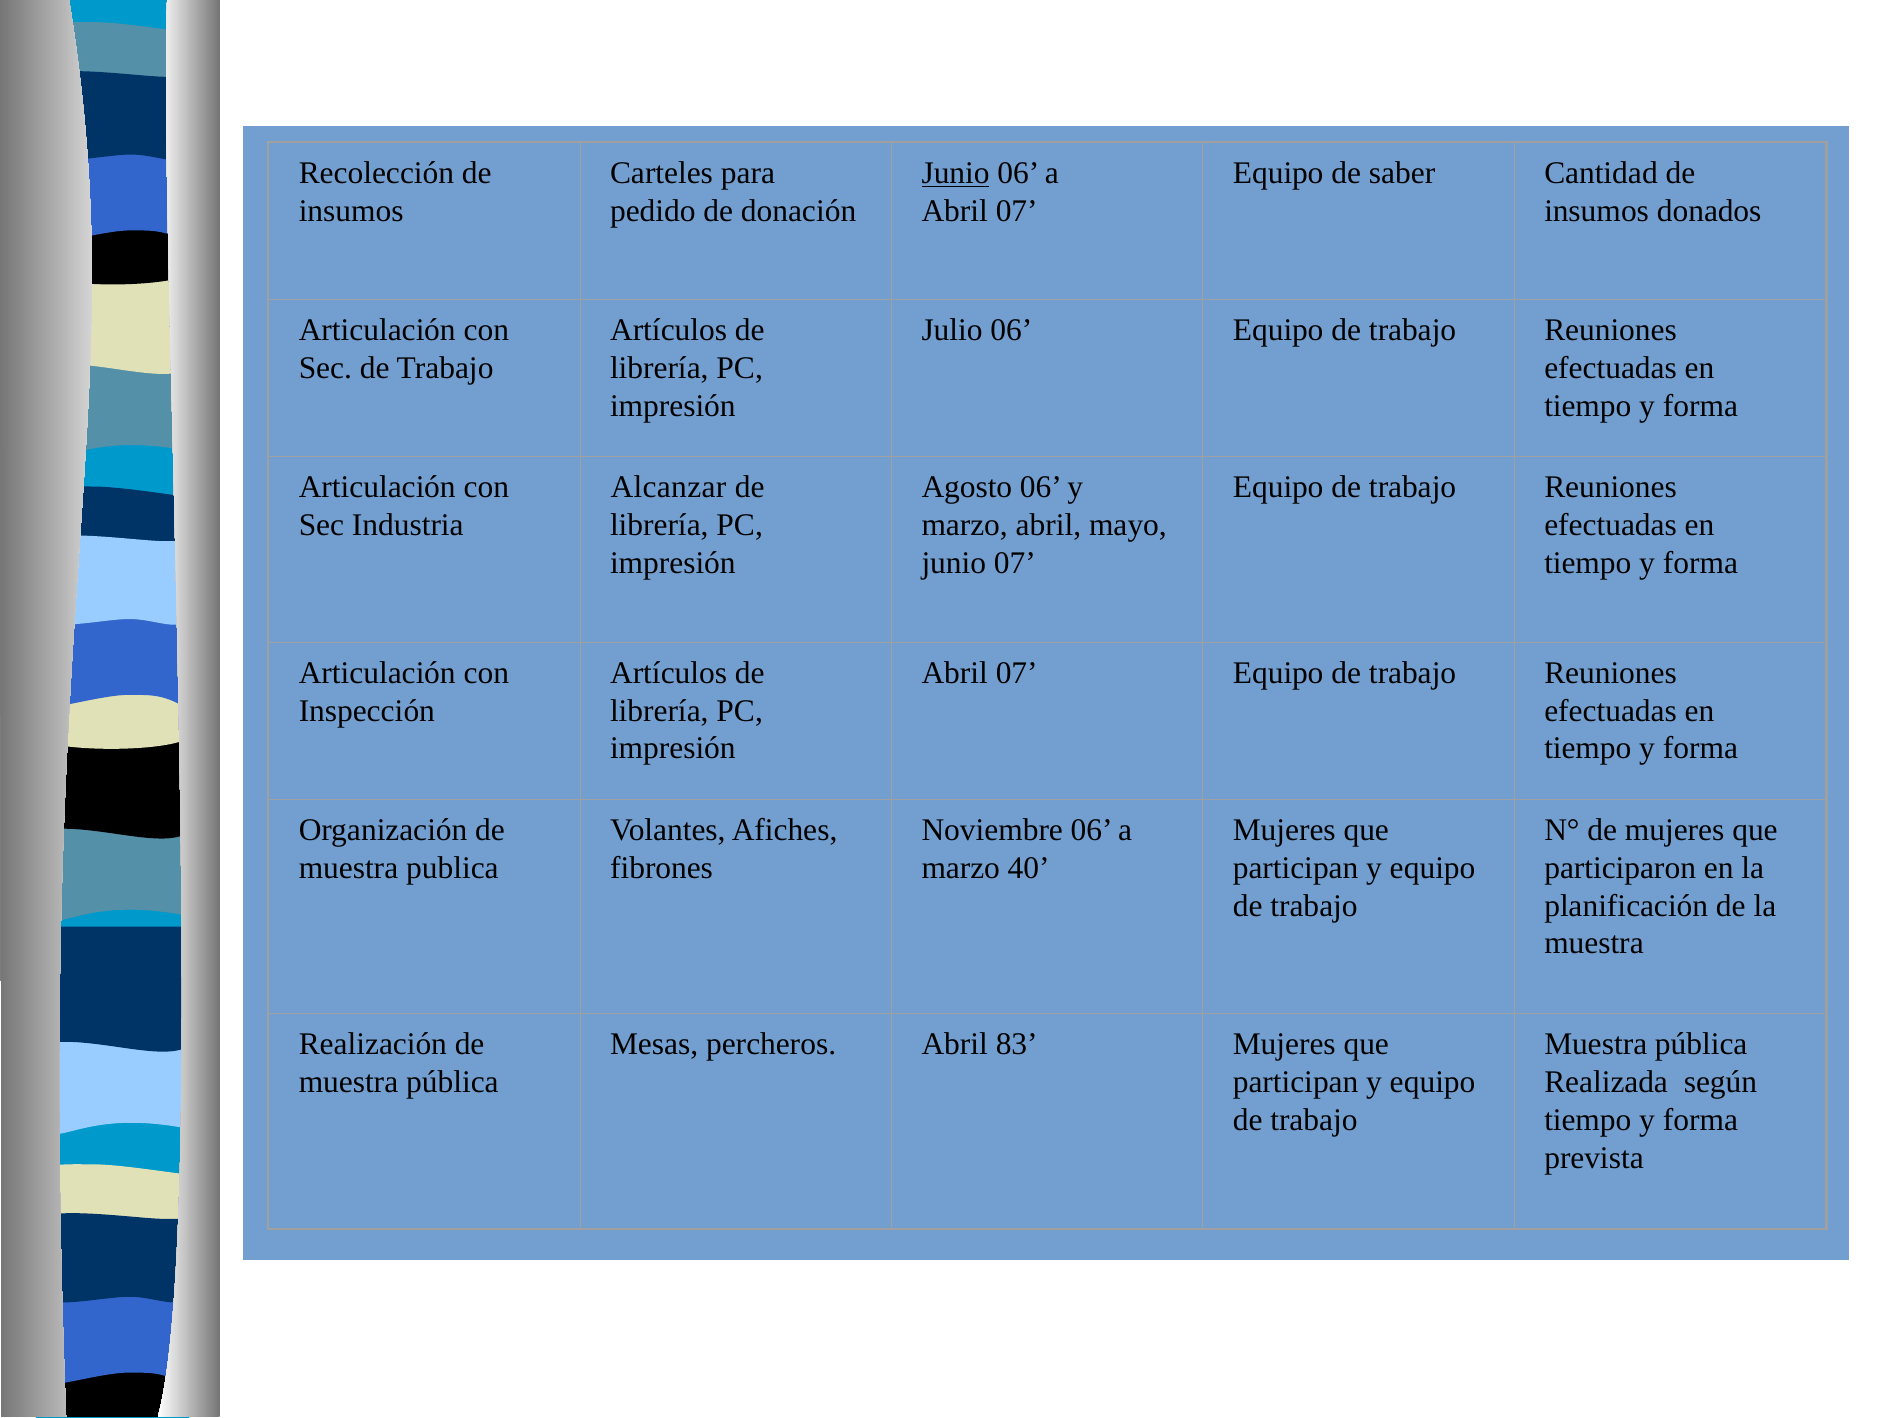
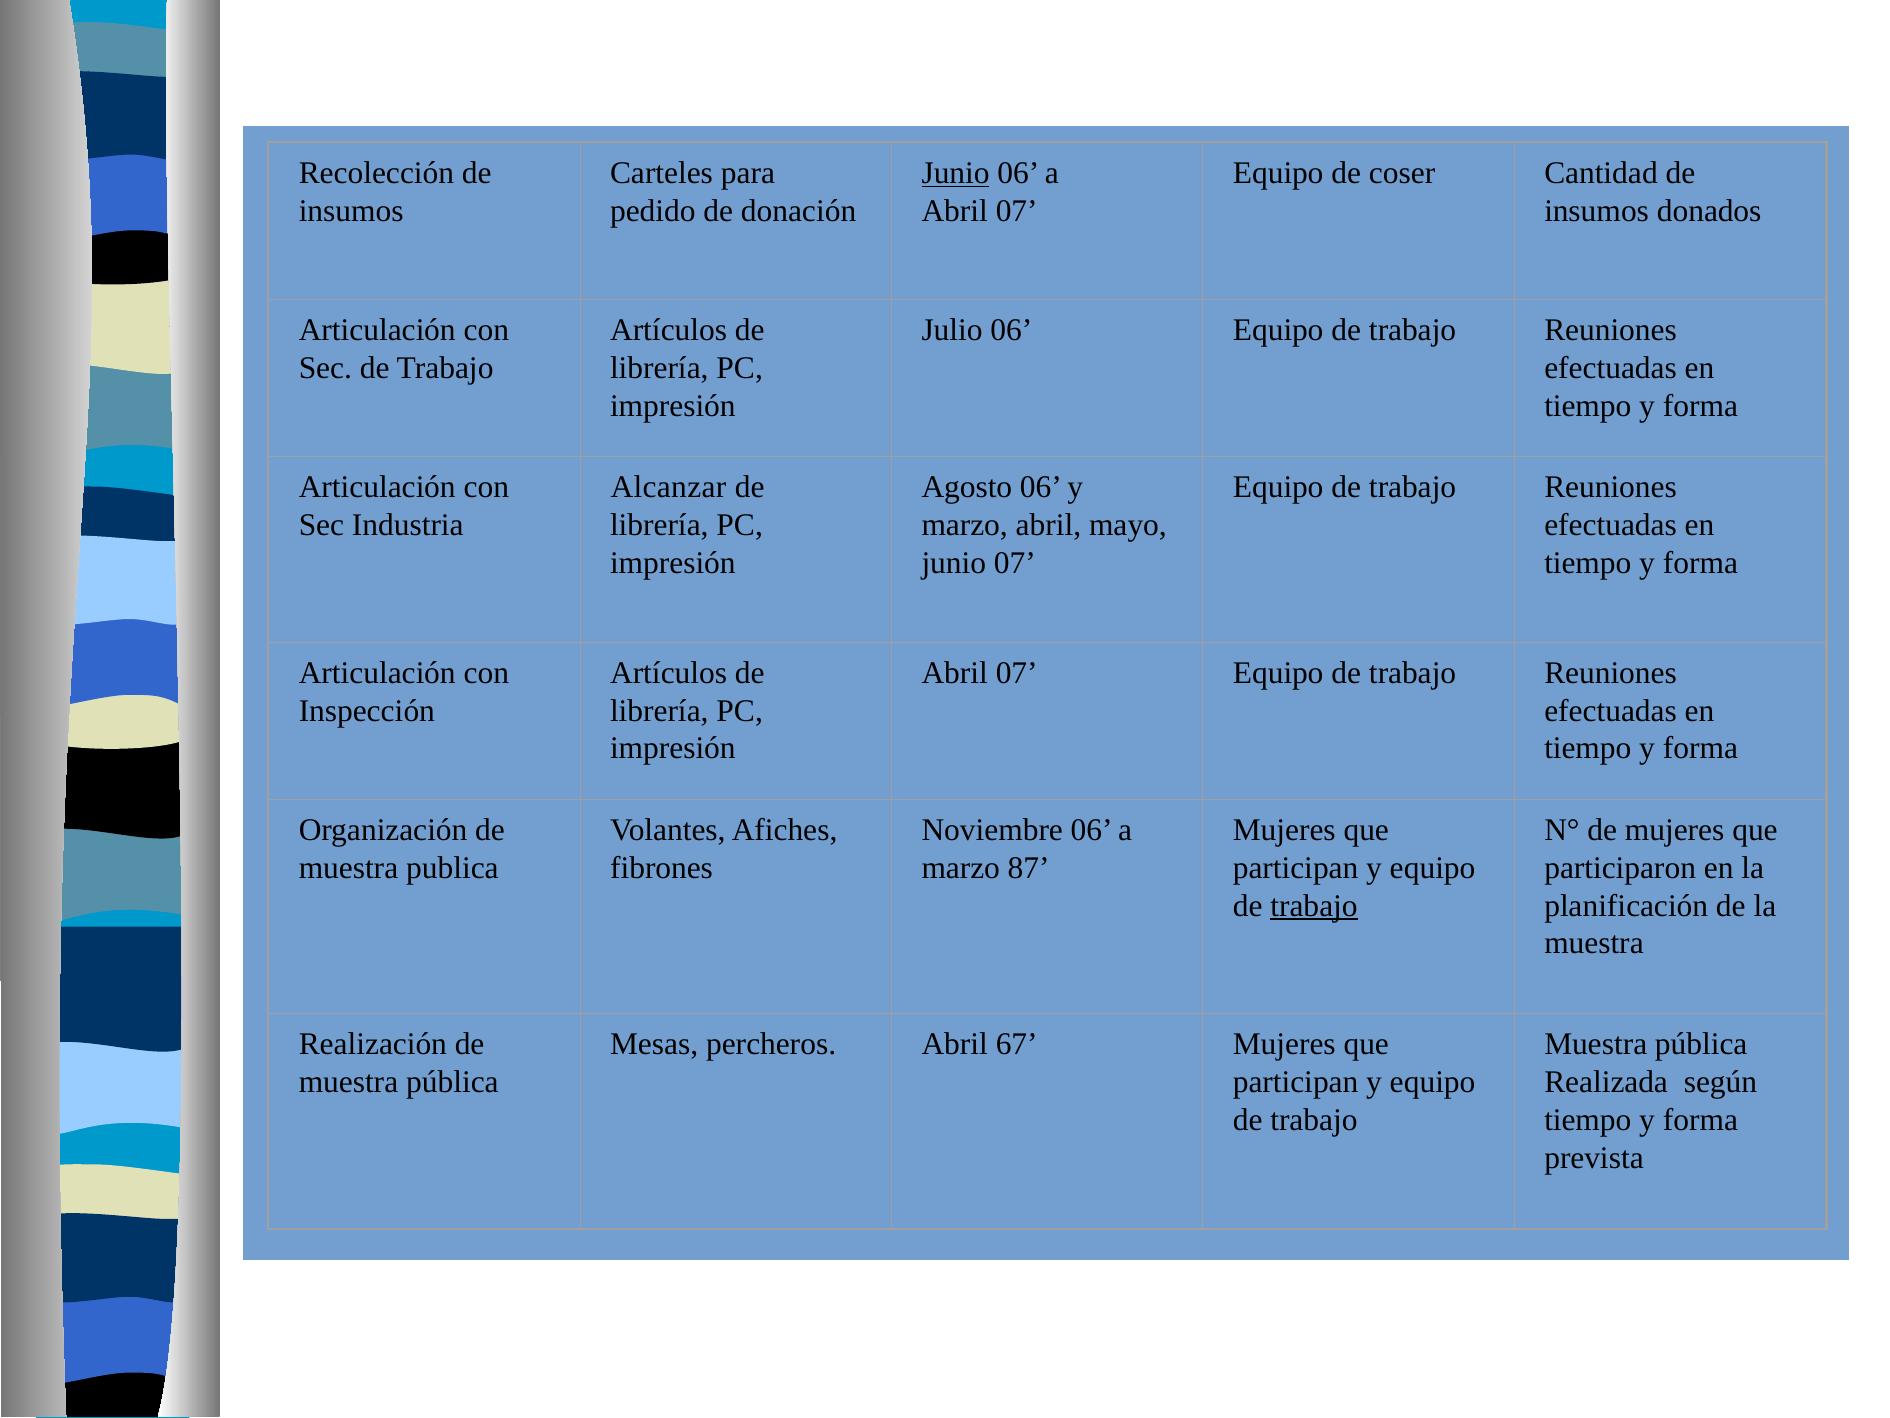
saber: saber -> coser (1402, 173)
40: 40 -> 87 (1029, 867)
trabajo underline: none -> present (1314, 905)
83: 83 -> 67 (1017, 1044)
